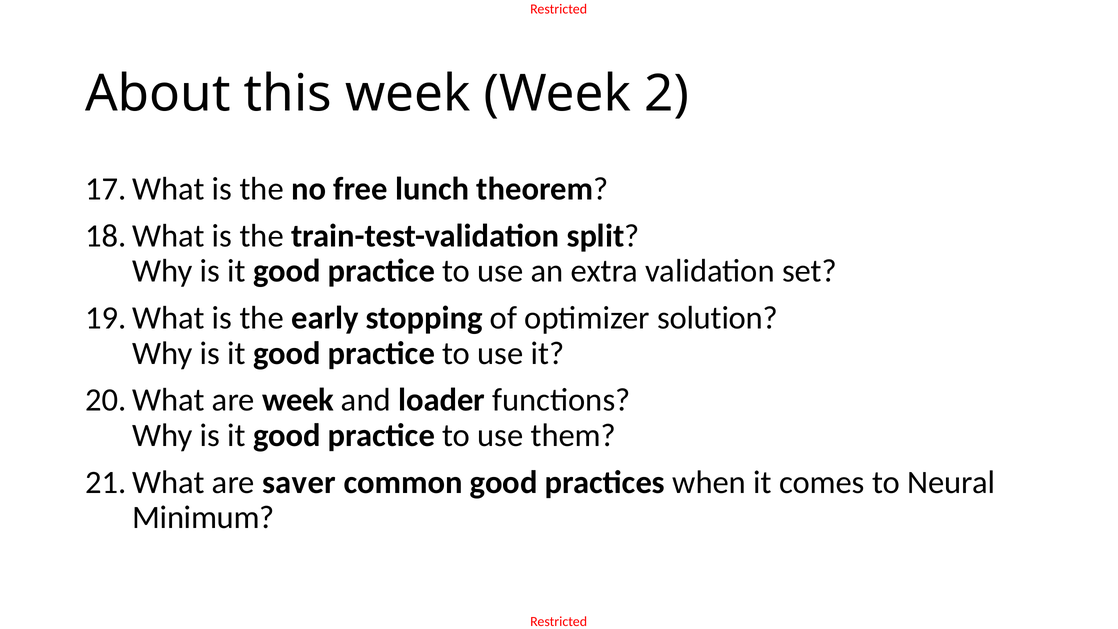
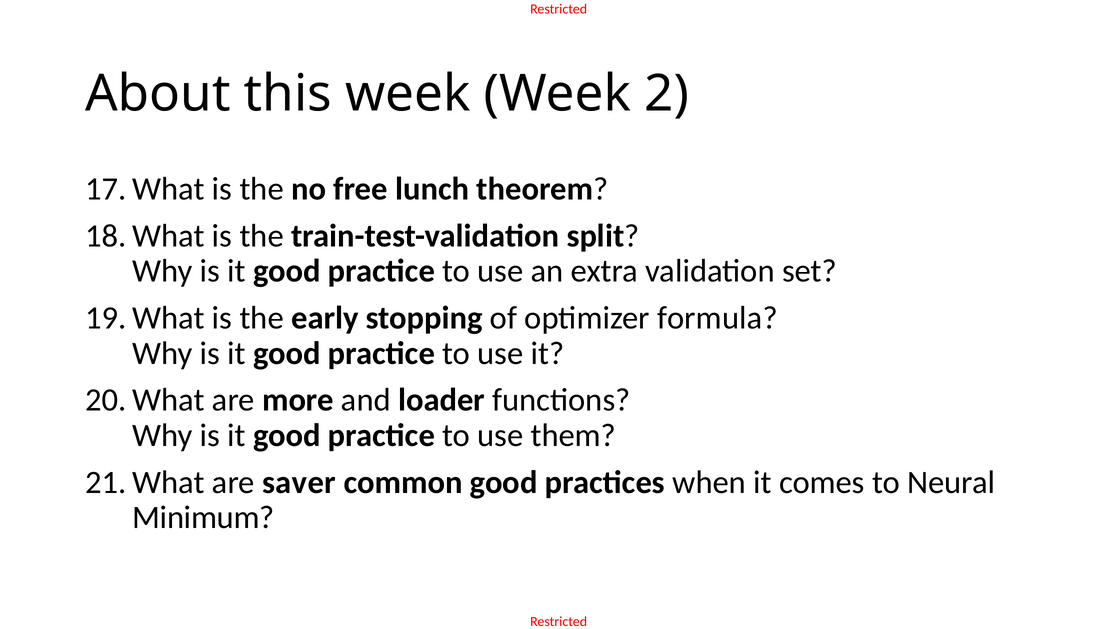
solution: solution -> formula (717, 318)
are week: week -> more (298, 400)
